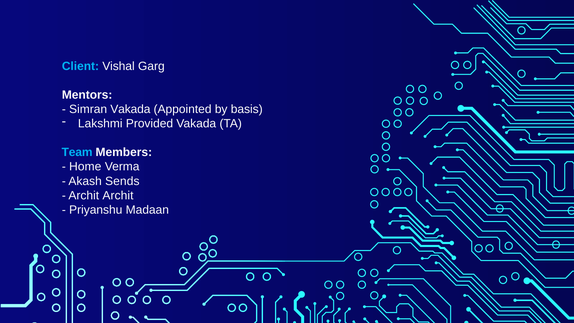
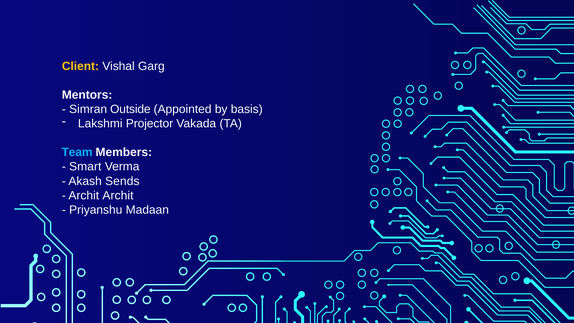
Client colour: light blue -> yellow (80, 66)
Simran Vakada: Vakada -> Outside (130, 109)
Provided: Provided -> Projector (150, 124)
Home: Home -> Smart (85, 167)
